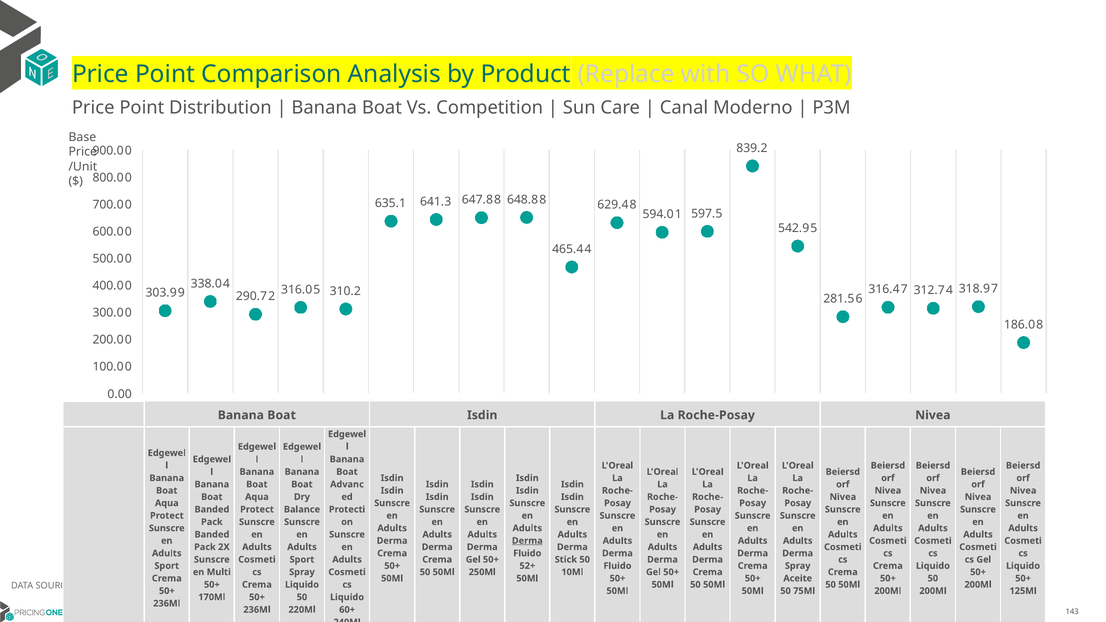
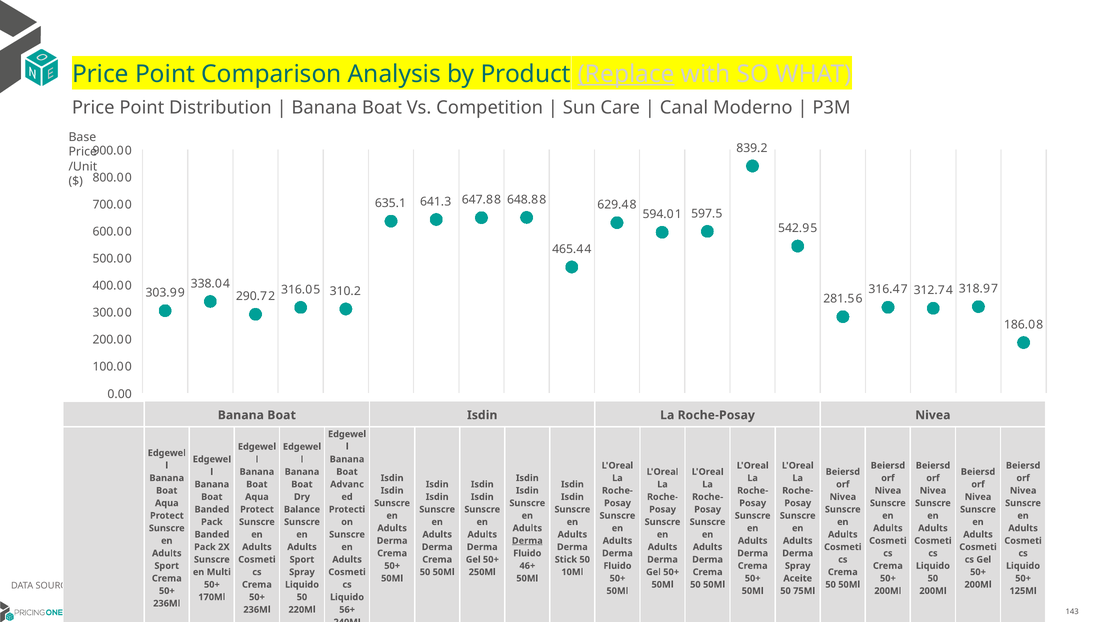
Replace underline: none -> present (626, 74)
52+: 52+ -> 46+ (527, 566)
60+: 60+ -> 56+ (347, 610)
